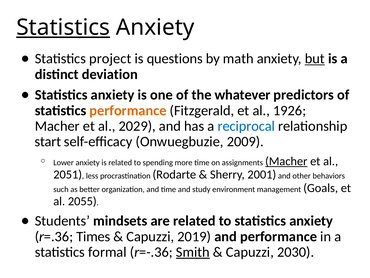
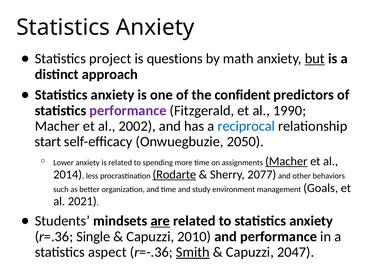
Statistics underline: present -> none (63, 27)
deviation: deviation -> approach (110, 74)
whatever: whatever -> confident (243, 95)
performance colour: orange -> purple (128, 110)
1926: 1926 -> 1990 (290, 110)
2029: 2029 -> 2002 (137, 126)
2009: 2009 -> 2050 (245, 141)
2051: 2051 -> 2014 (68, 174)
Rodarte underline: none -> present (174, 174)
2001: 2001 -> 2077 (262, 174)
2055: 2055 -> 2021 (82, 201)
are underline: none -> present (160, 221)
Times: Times -> Single (93, 236)
2019: 2019 -> 2010 (194, 236)
formal: formal -> aspect (107, 252)
2030: 2030 -> 2047 (296, 252)
